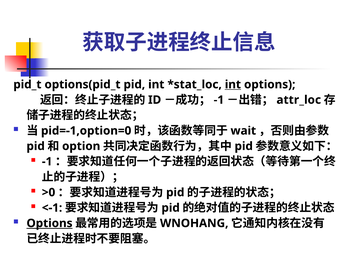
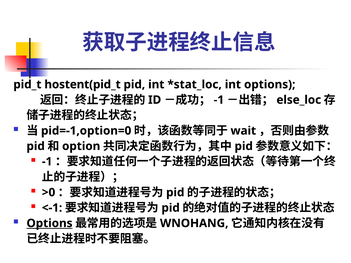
options(pid_t: options(pid_t -> hostent(pid_t (83, 85)
int underline: present -> none (233, 85)
attr_loc: attr_loc -> else_loc (299, 100)
